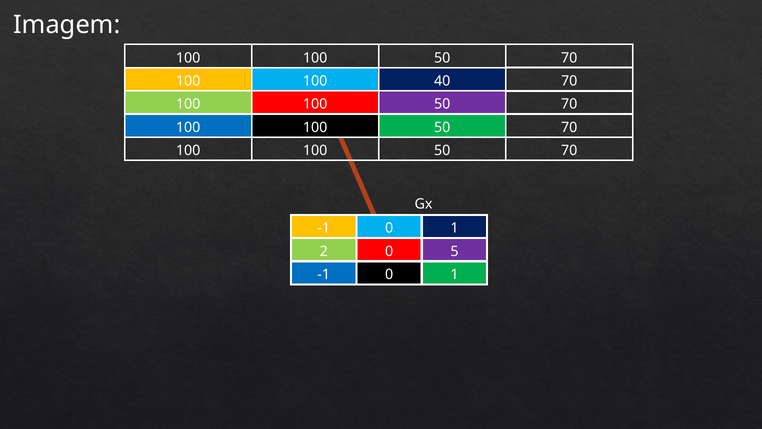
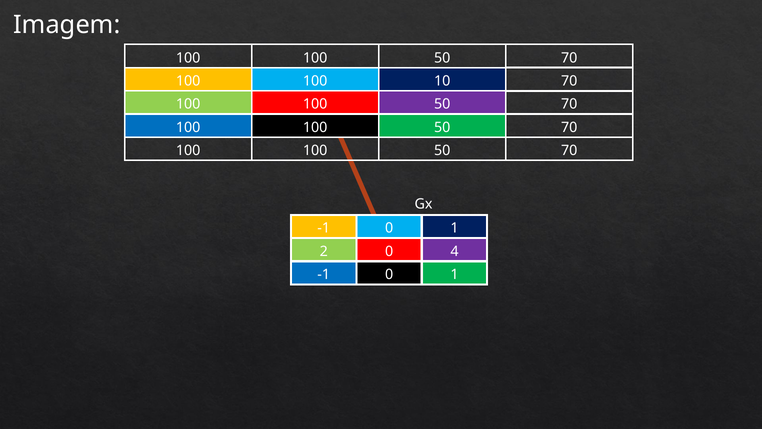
40: 40 -> 10 (442, 81)
5: 5 -> 4 (454, 251)
